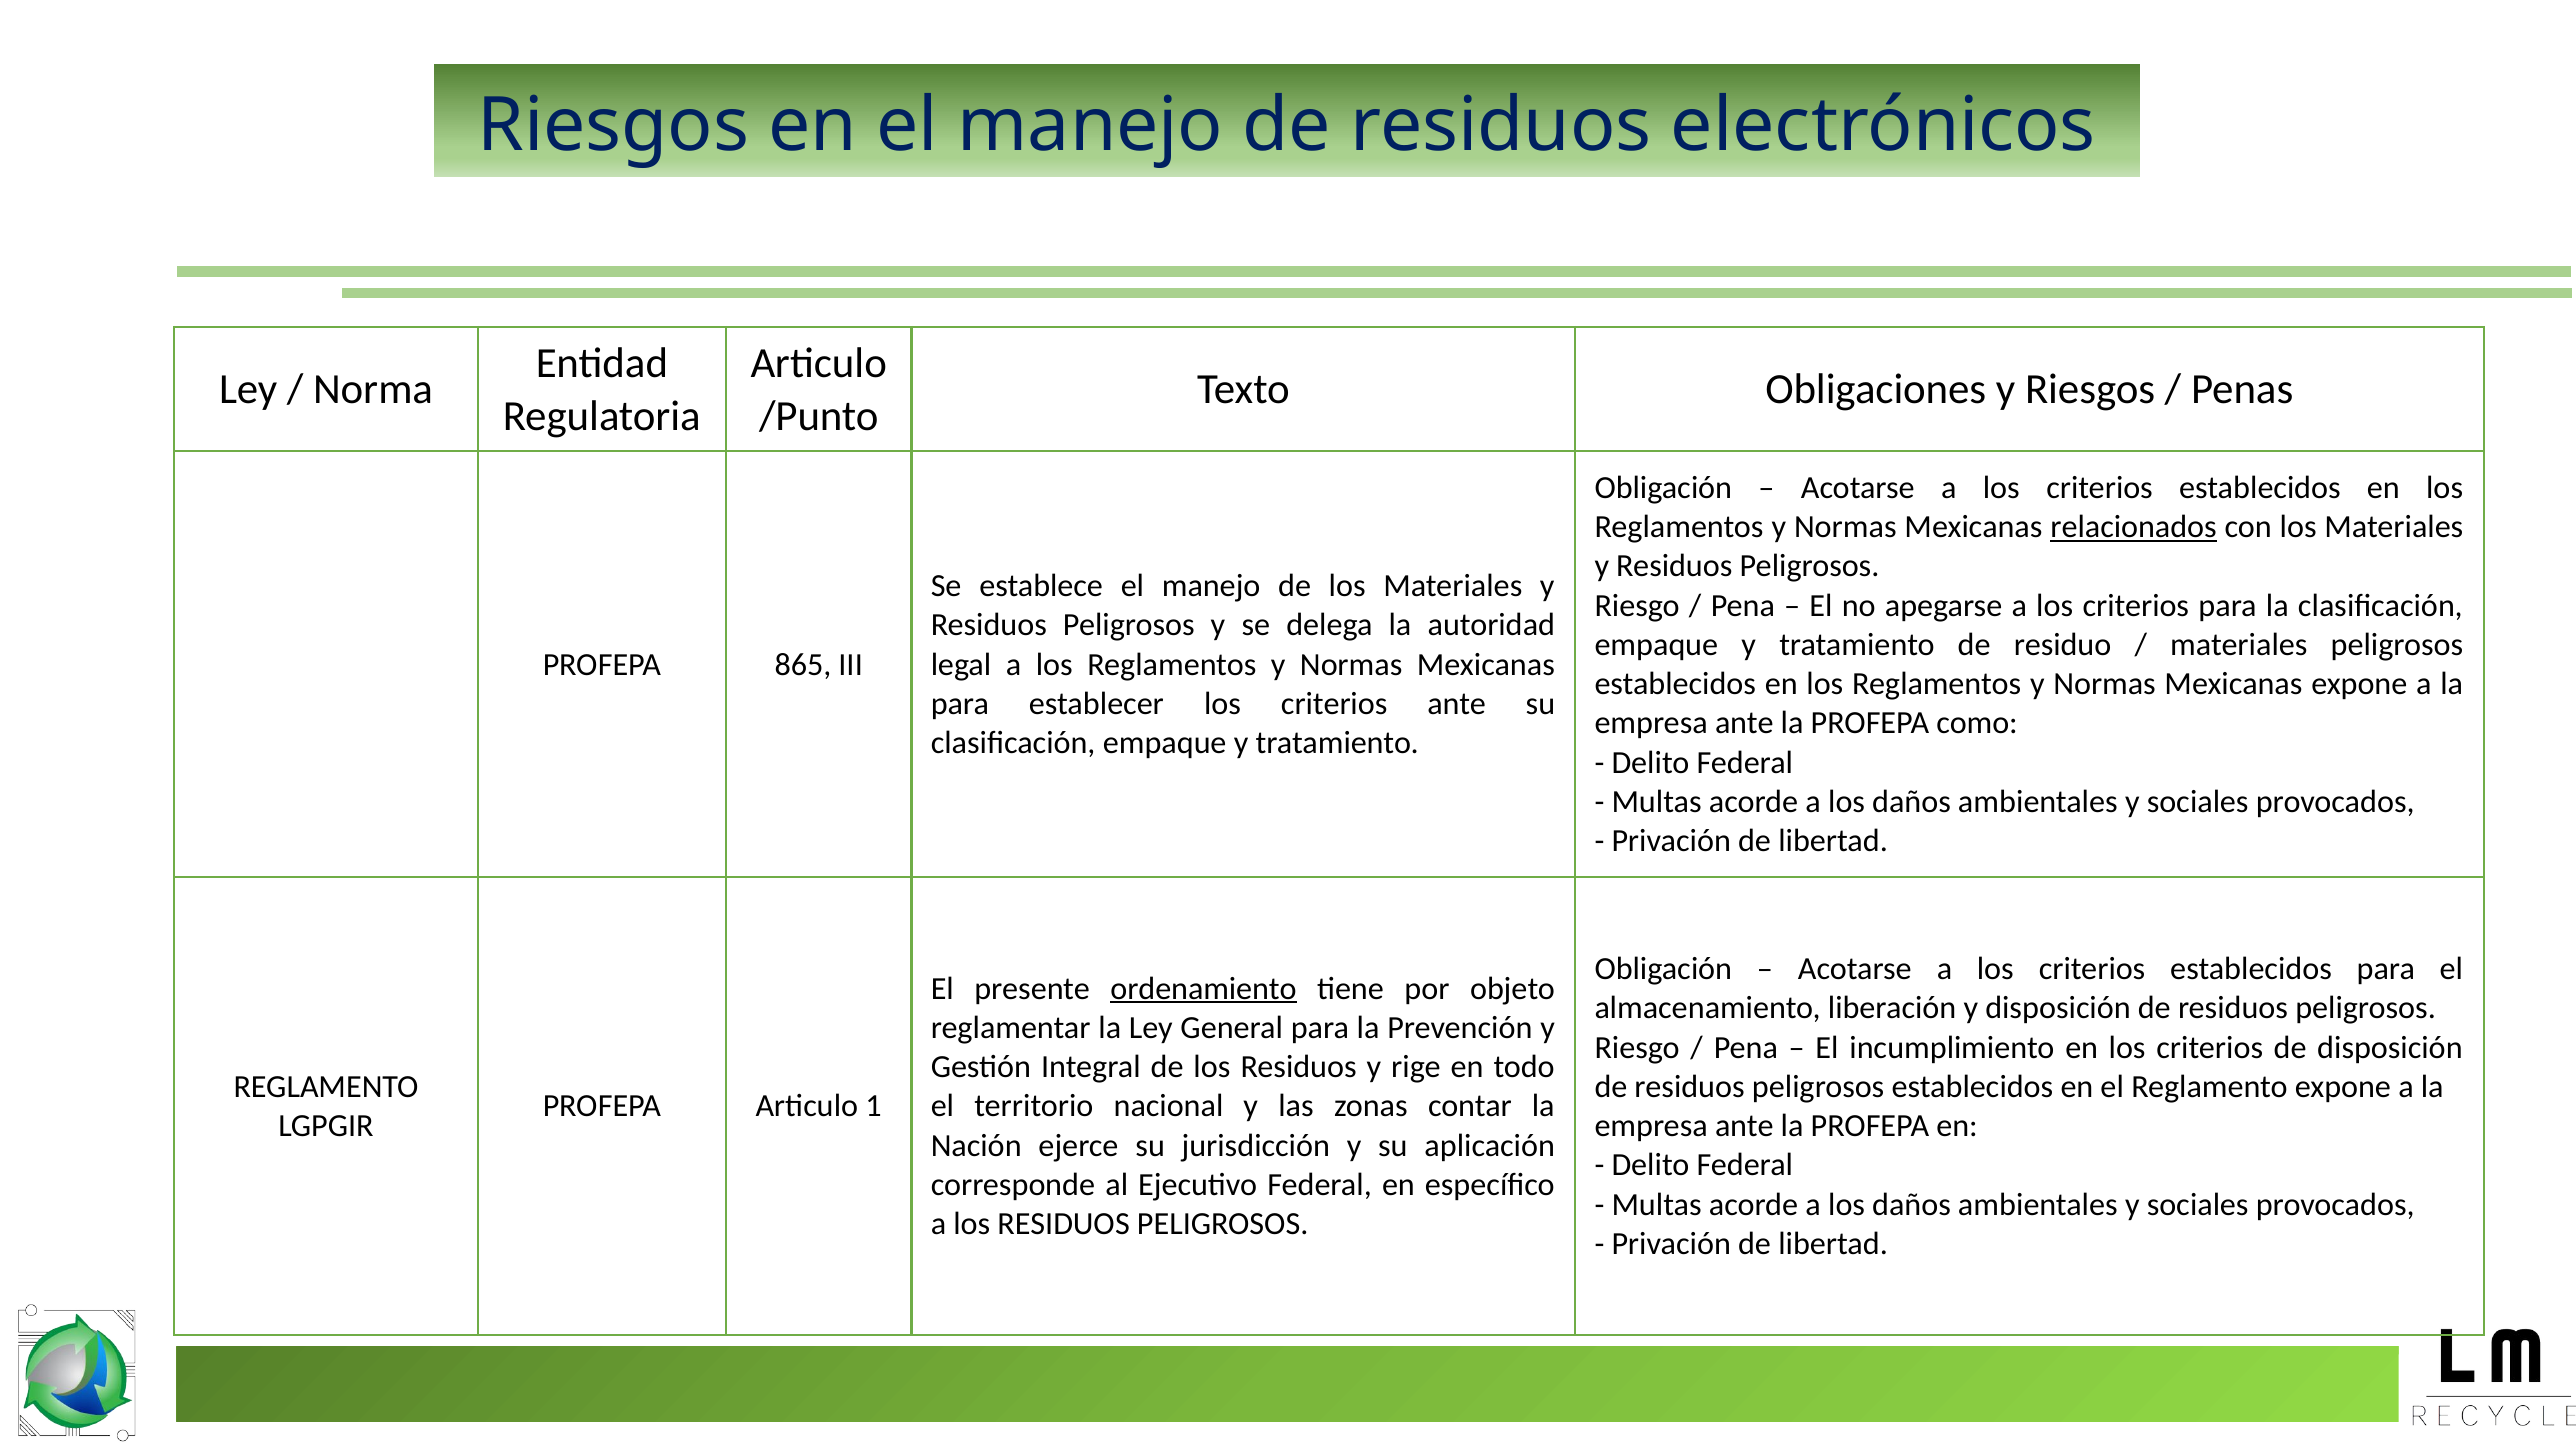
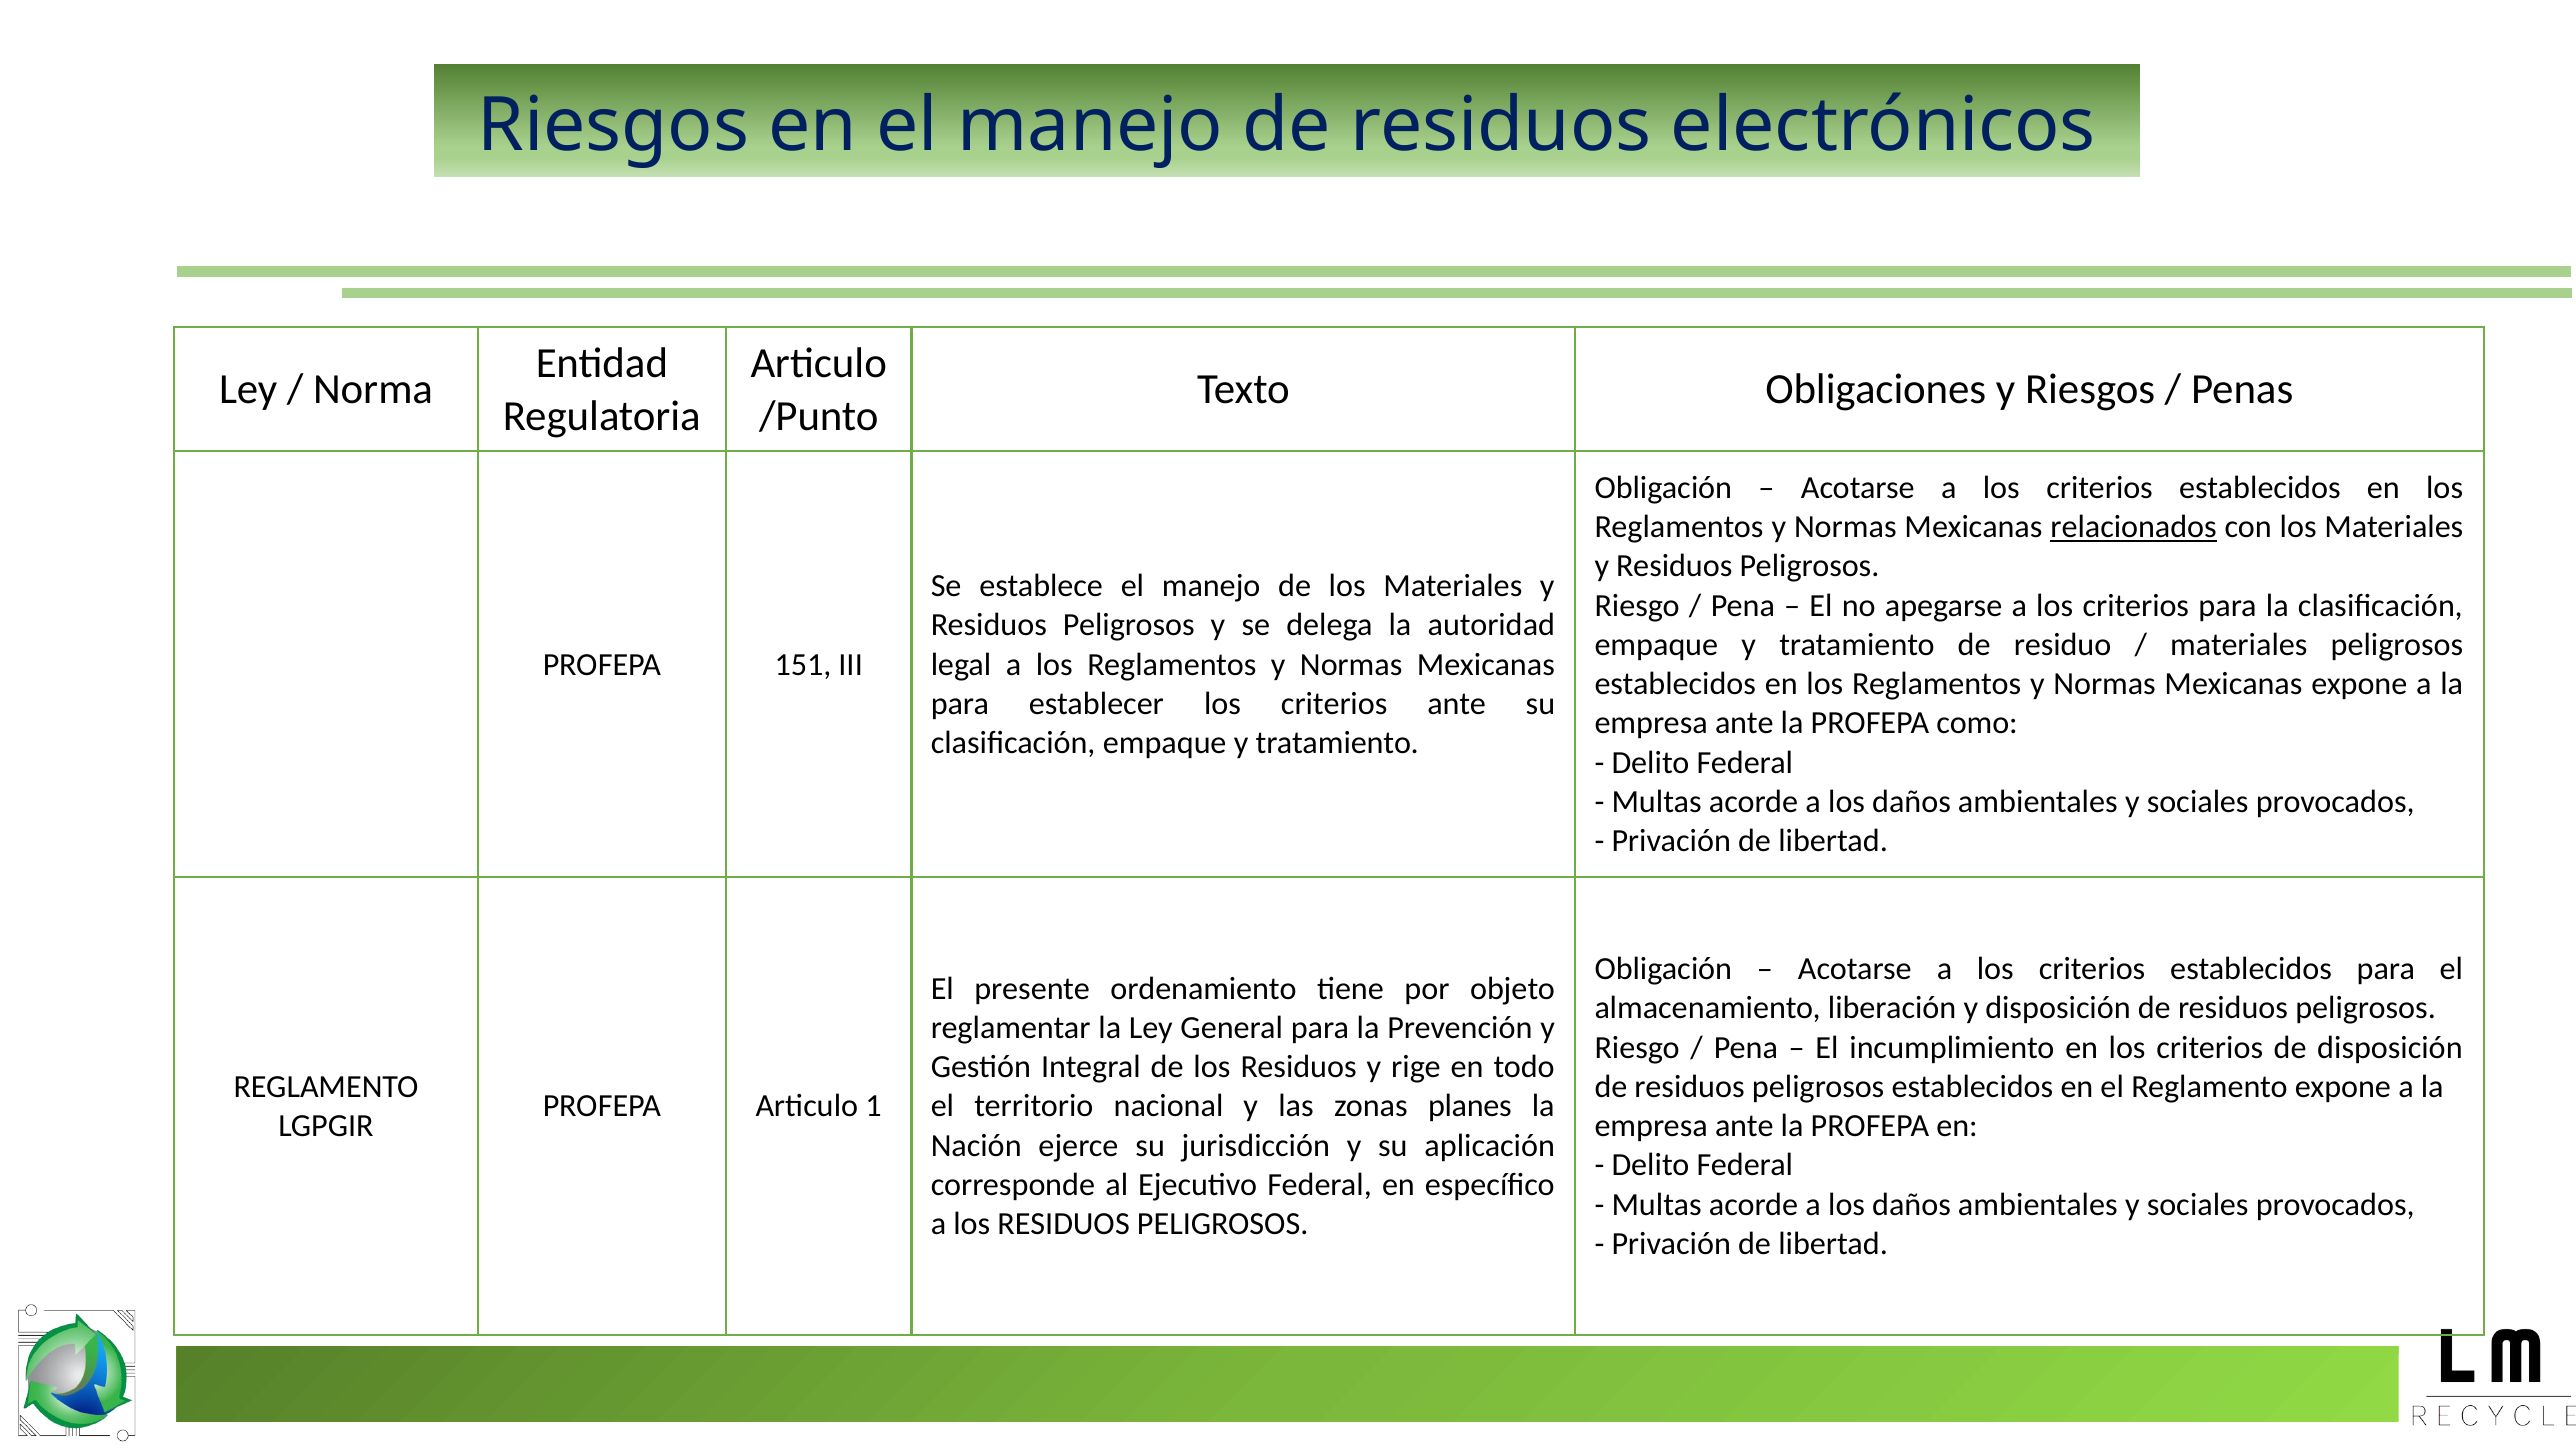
865: 865 -> 151 (803, 664)
ordenamiento underline: present -> none (1204, 989)
contar: contar -> planes (1470, 1106)
